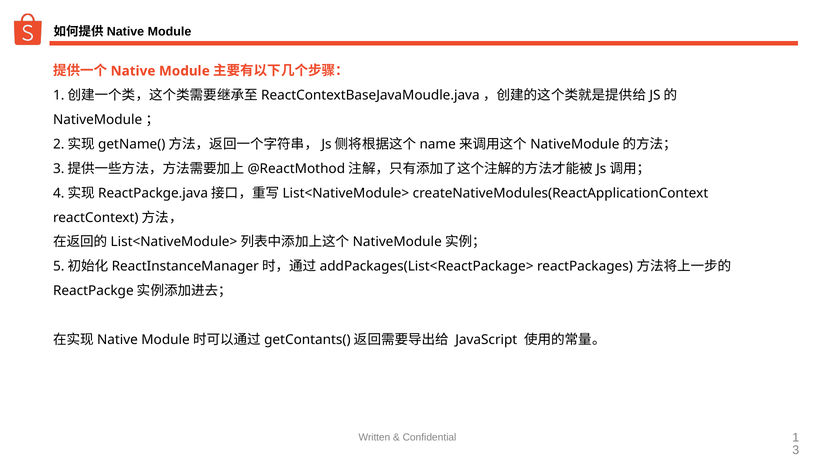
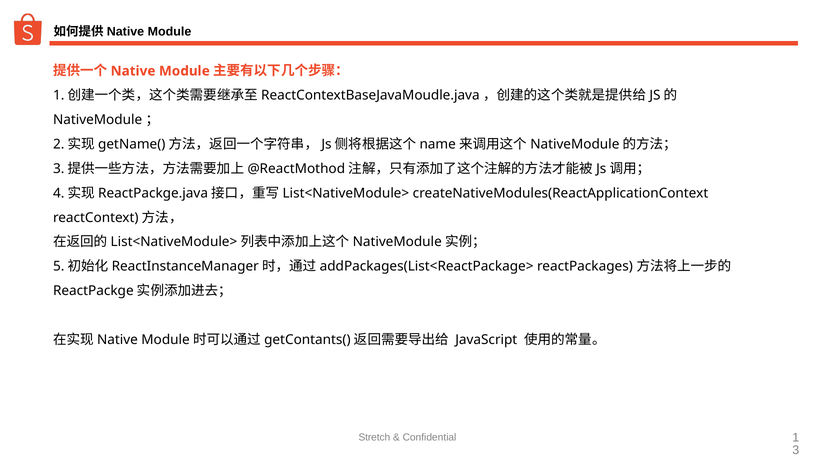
Written: Written -> Stretch (374, 438)
